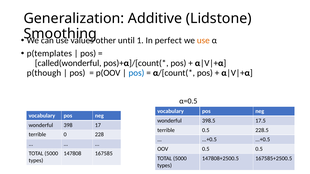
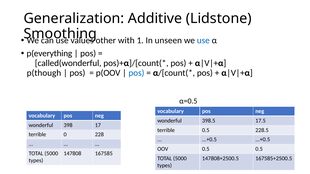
until: until -> with (126, 41)
perfect: perfect -> unseen (168, 41)
use colour: orange -> blue (203, 41)
p(templates: p(templates -> p(everything (49, 54)
